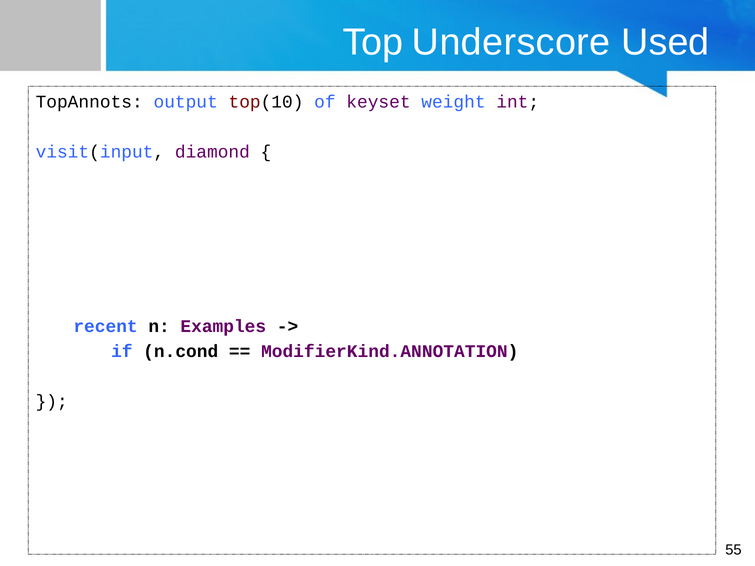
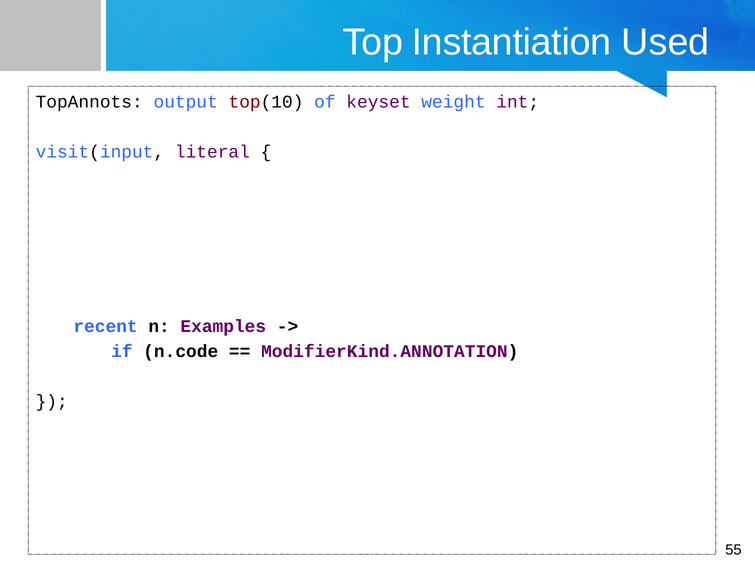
Underscore: Underscore -> Instantiation (511, 42)
diamond: diamond -> literal (212, 152)
n.cond: n.cond -> n.code (181, 352)
